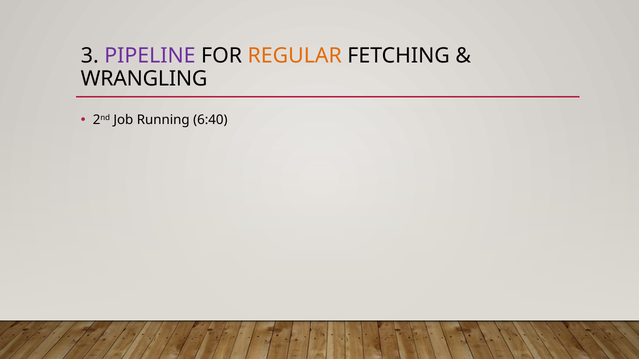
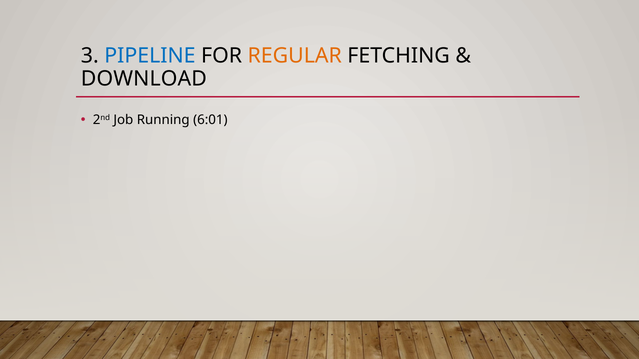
PIPELINE colour: purple -> blue (150, 56)
WRANGLING: WRANGLING -> DOWNLOAD (144, 79)
6:40: 6:40 -> 6:01 (210, 120)
